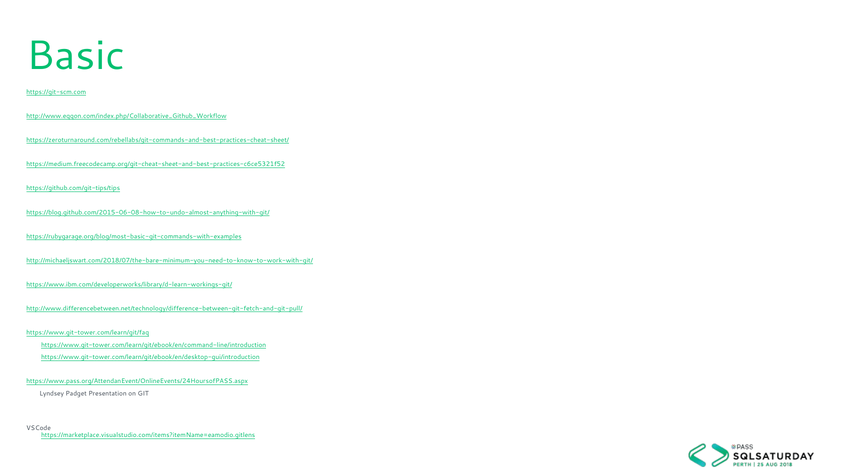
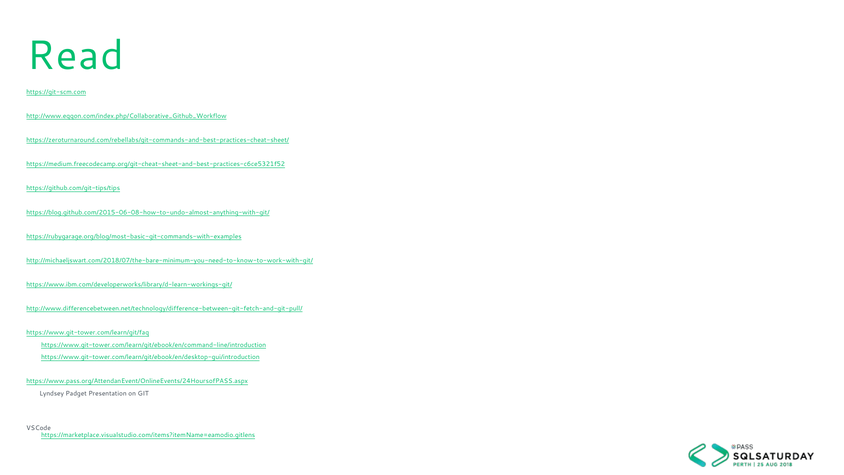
Basic: Basic -> Read (75, 56)
